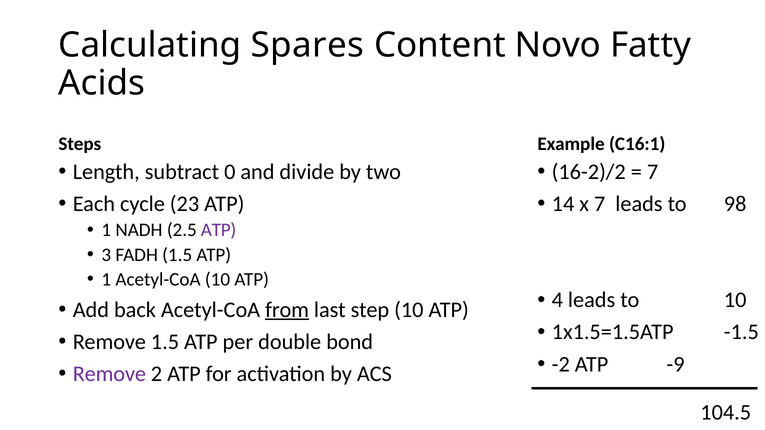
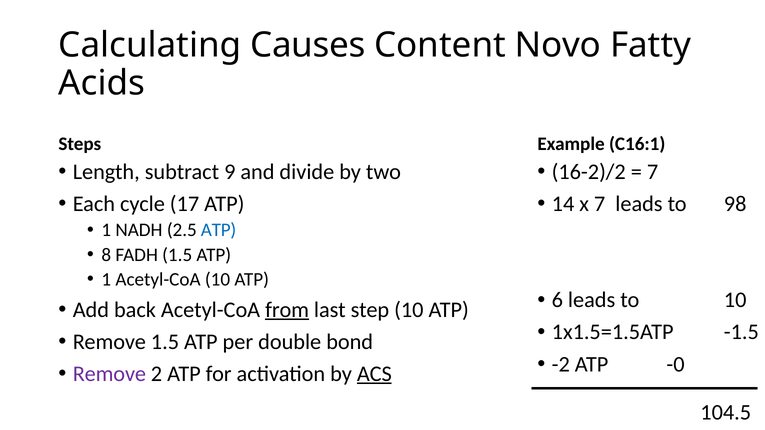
Spares: Spares -> Causes (308, 45)
0: 0 -> 9 (230, 172)
23: 23 -> 17 (185, 204)
ATP colour: purple -> blue (219, 230)
3: 3 -> 8 (106, 255)
4: 4 -> 6 (557, 300)
-9: -9 -> -0 (676, 364)
ACS underline: none -> present (374, 374)
